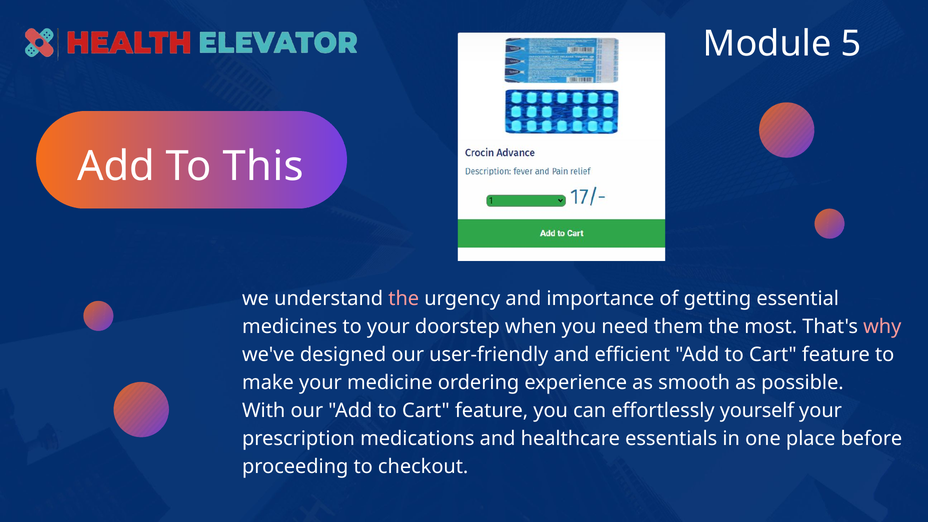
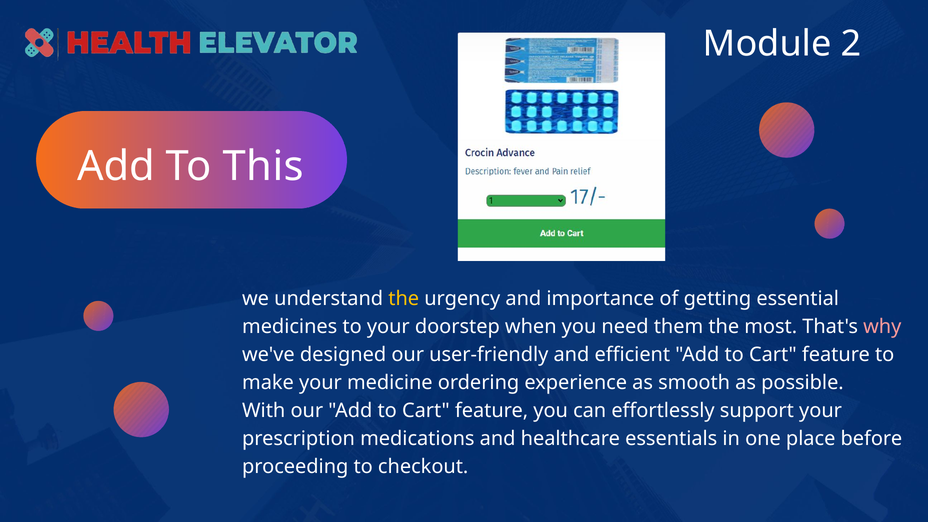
5: 5 -> 2 (851, 44)
the colour: pink -> yellow (404, 299)
yourself: yourself -> support (757, 411)
